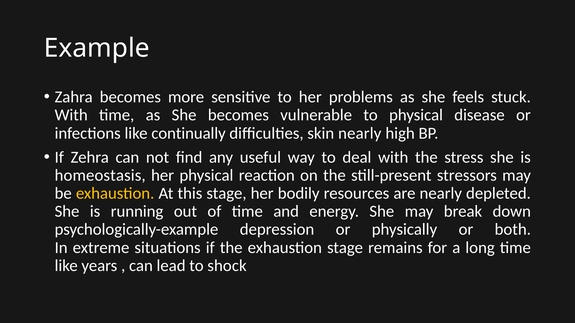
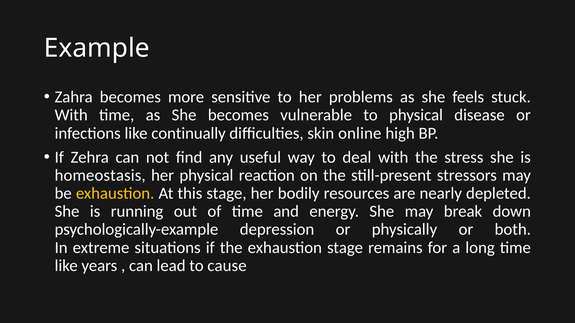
skin nearly: nearly -> online (360, 133)
shock: shock -> cause (227, 266)
